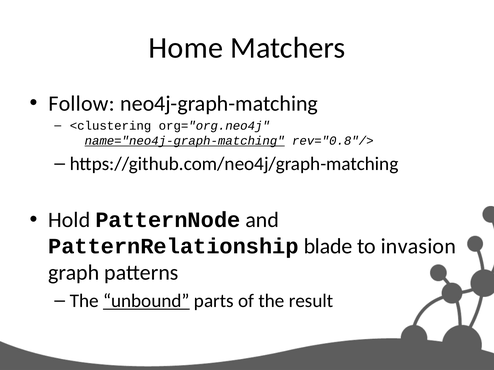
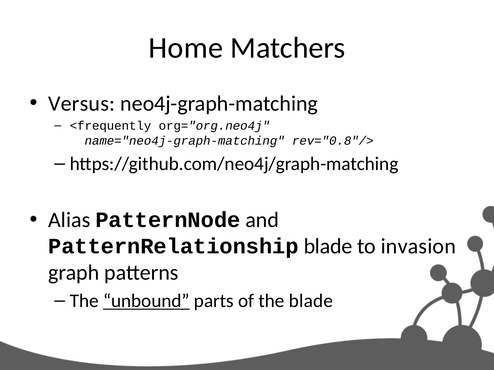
Follow: Follow -> Versus (82, 104)
<clustering: <clustering -> <frequently (111, 126)
name="neo4j-graph-matching underline: present -> none (185, 141)
Hold: Hold -> Alias (69, 220)
the result: result -> blade (311, 301)
